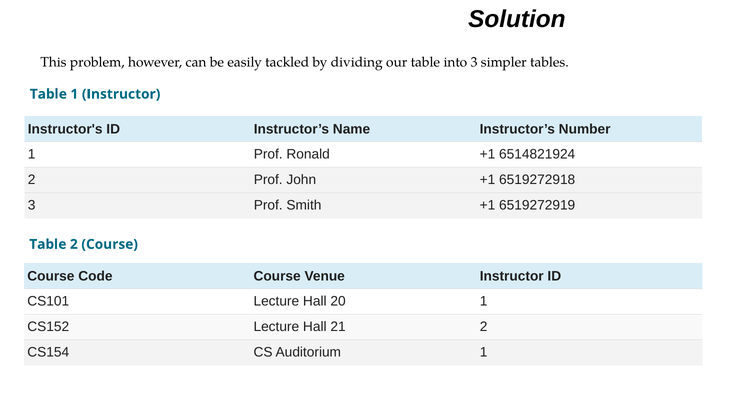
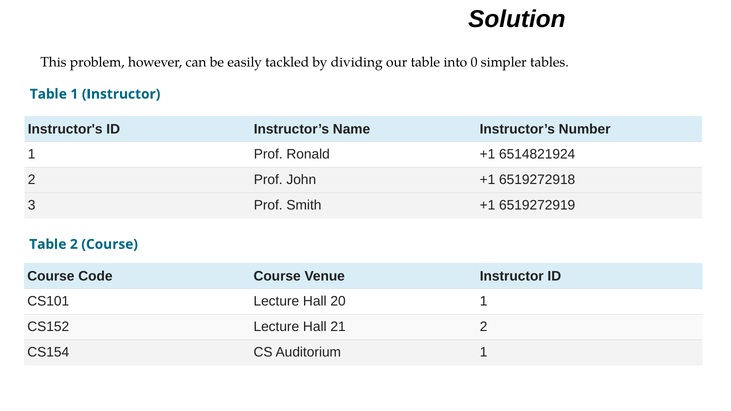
into 3: 3 -> 0 (474, 62)
